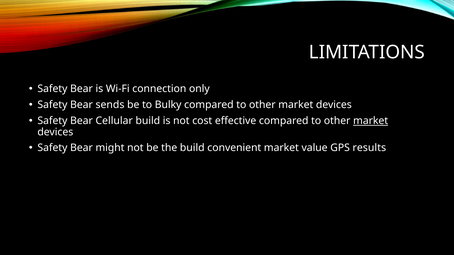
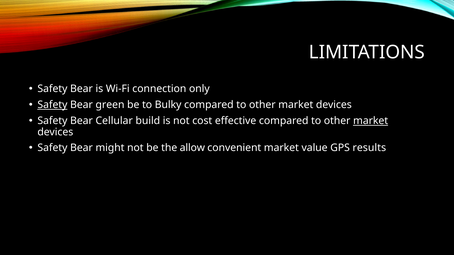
Safety underline: none -> present (52, 105)
sends: sends -> green (110, 105)
the build: build -> allow (192, 148)
